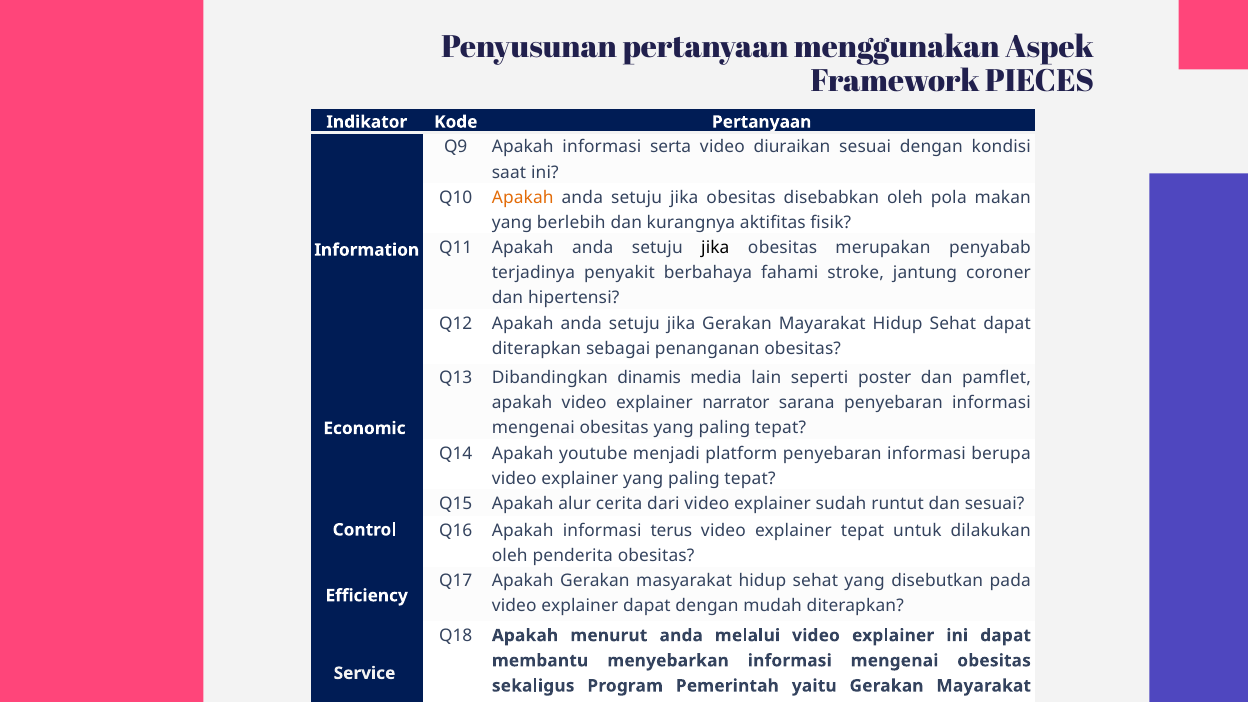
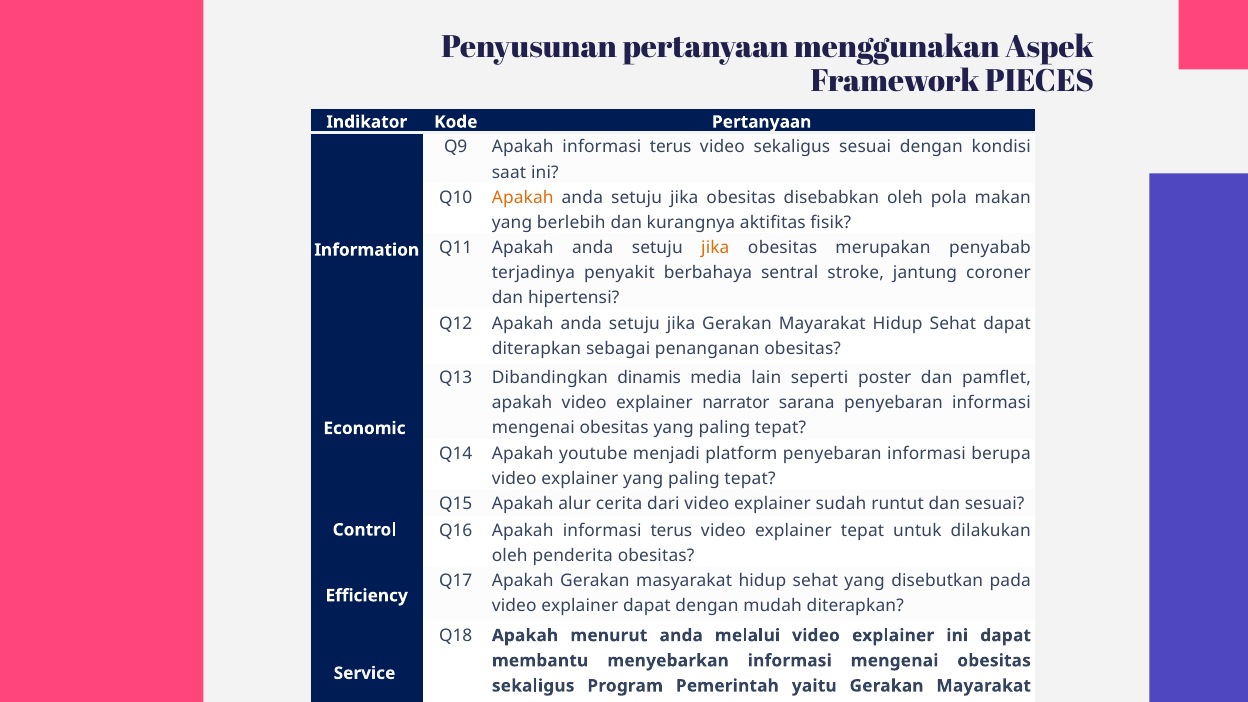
Q9 Apakah informasi serta: serta -> terus (671, 147)
video diuraikan: diuraikan -> sekaligus (792, 147)
jika colour: black -> orange (715, 248)
fahami: fahami -> sentral (790, 273)
